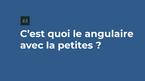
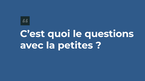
angulaire: angulaire -> questions (109, 34)
